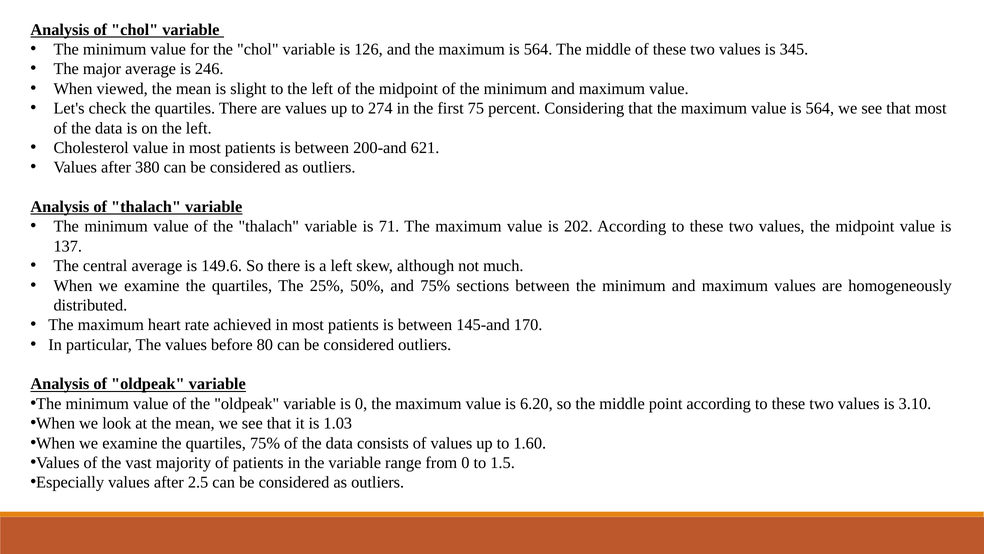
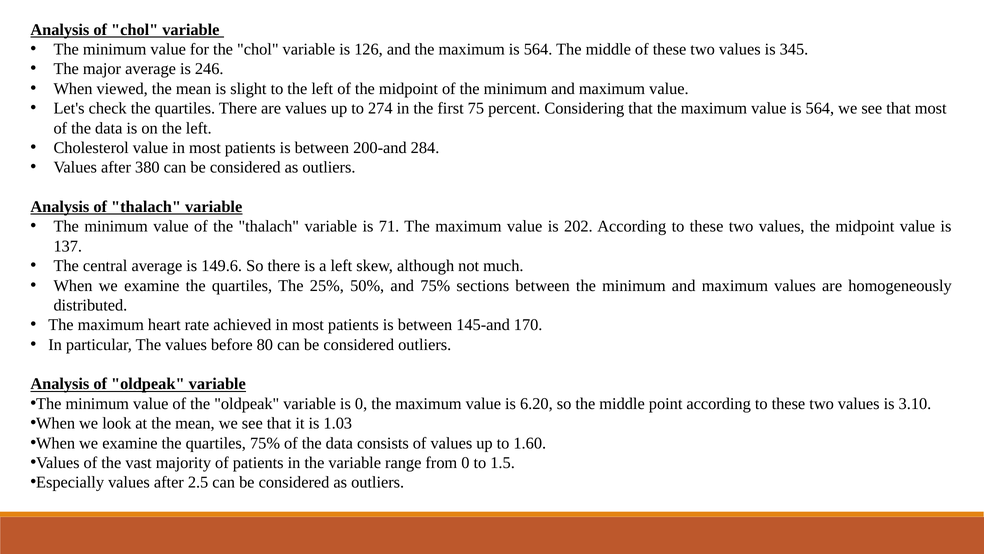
621: 621 -> 284 (425, 148)
